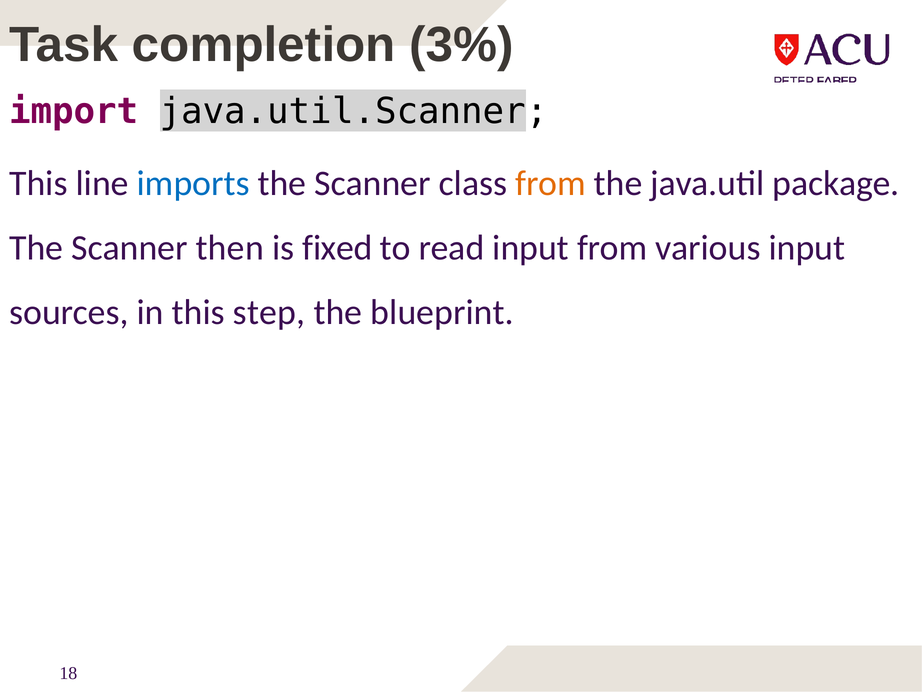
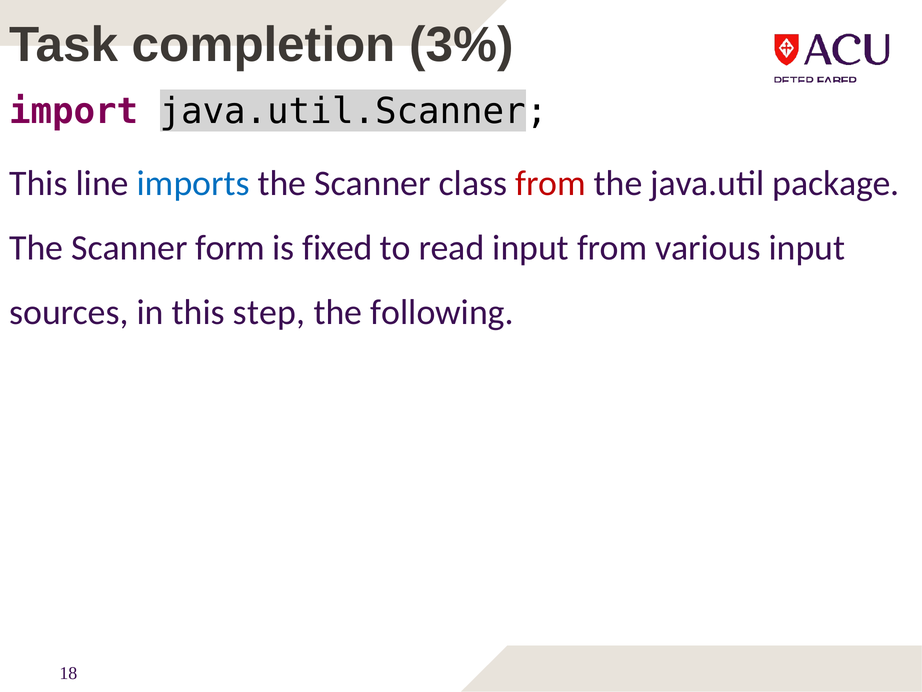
from colour: orange -> red (551, 183)
then: then -> form (230, 248)
blueprint: blueprint -> following (442, 312)
